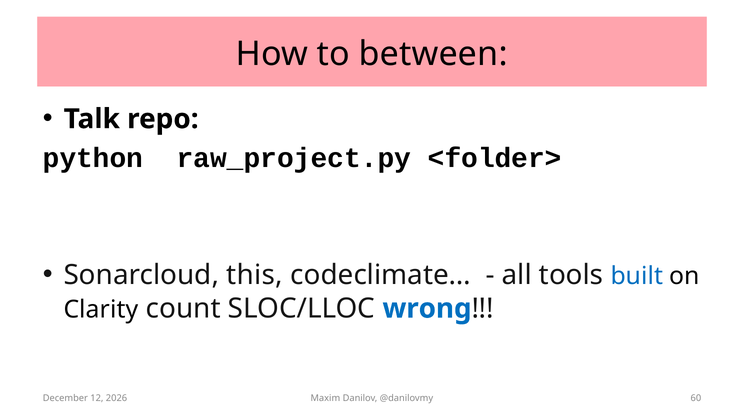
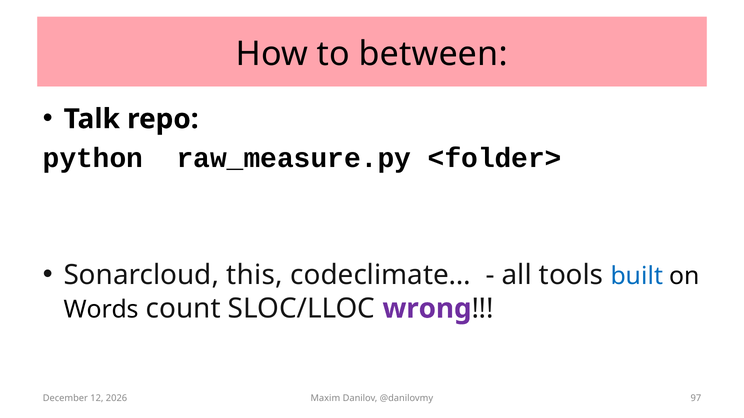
raw_project.py: raw_project.py -> raw_measure.py (294, 158)
Clarity: Clarity -> Words (101, 310)
wrong colour: blue -> purple (427, 309)
60: 60 -> 97 (696, 399)
